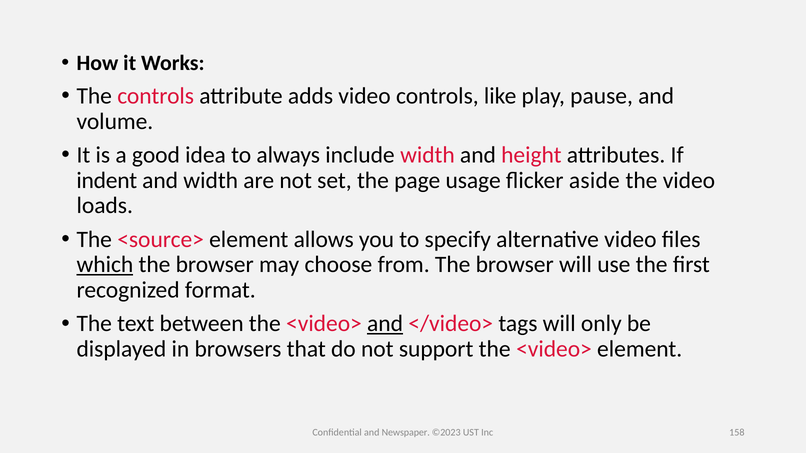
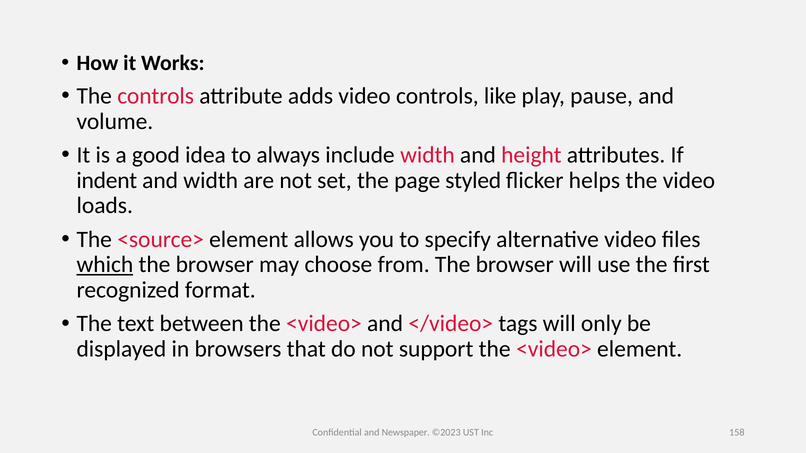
usage: usage -> styled (473, 180)
aside: aside -> helps (594, 180)
and underline: present -> none (385, 324)
